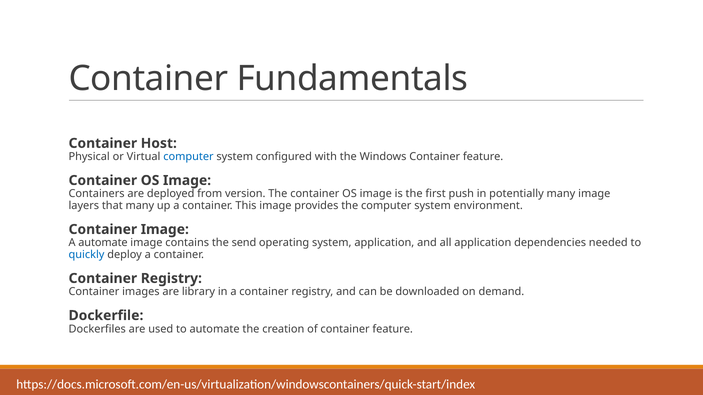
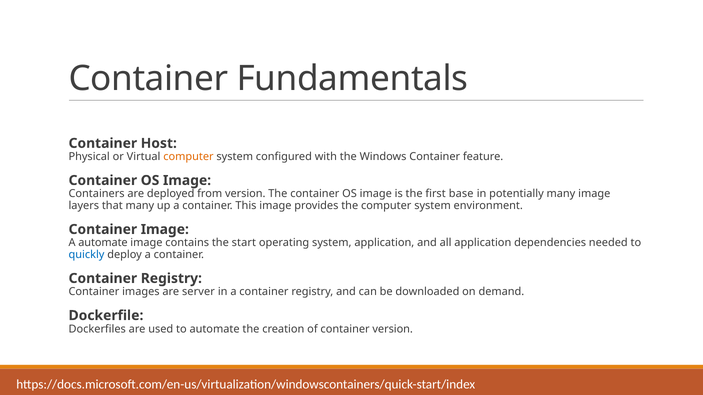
computer colour: blue -> orange (188, 157)
push: push -> base (461, 194)
send: send -> start (244, 243)
library: library -> server (198, 292)
of container feature: feature -> version (393, 329)
